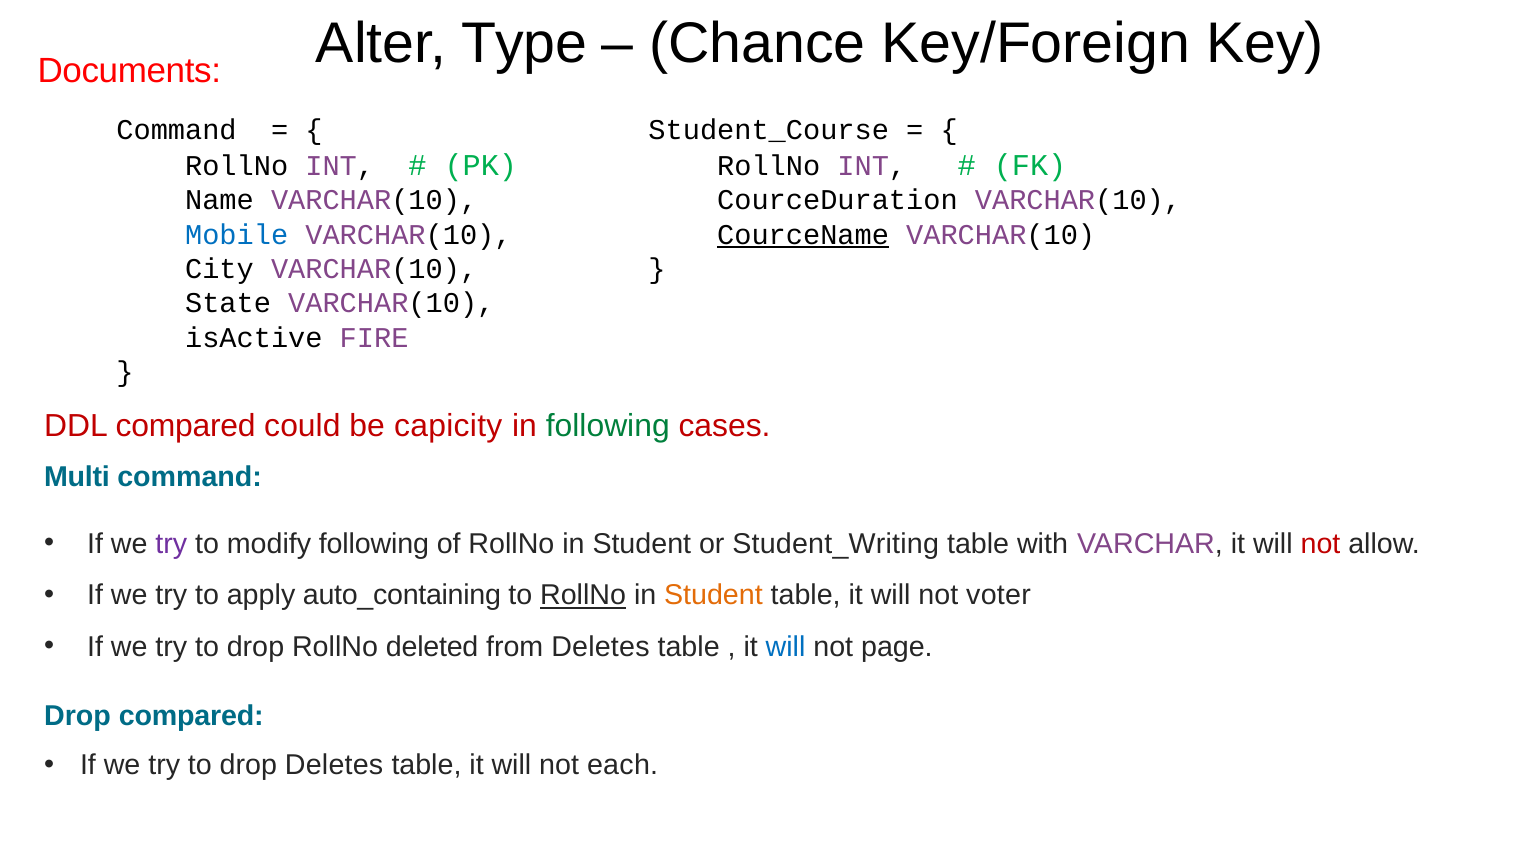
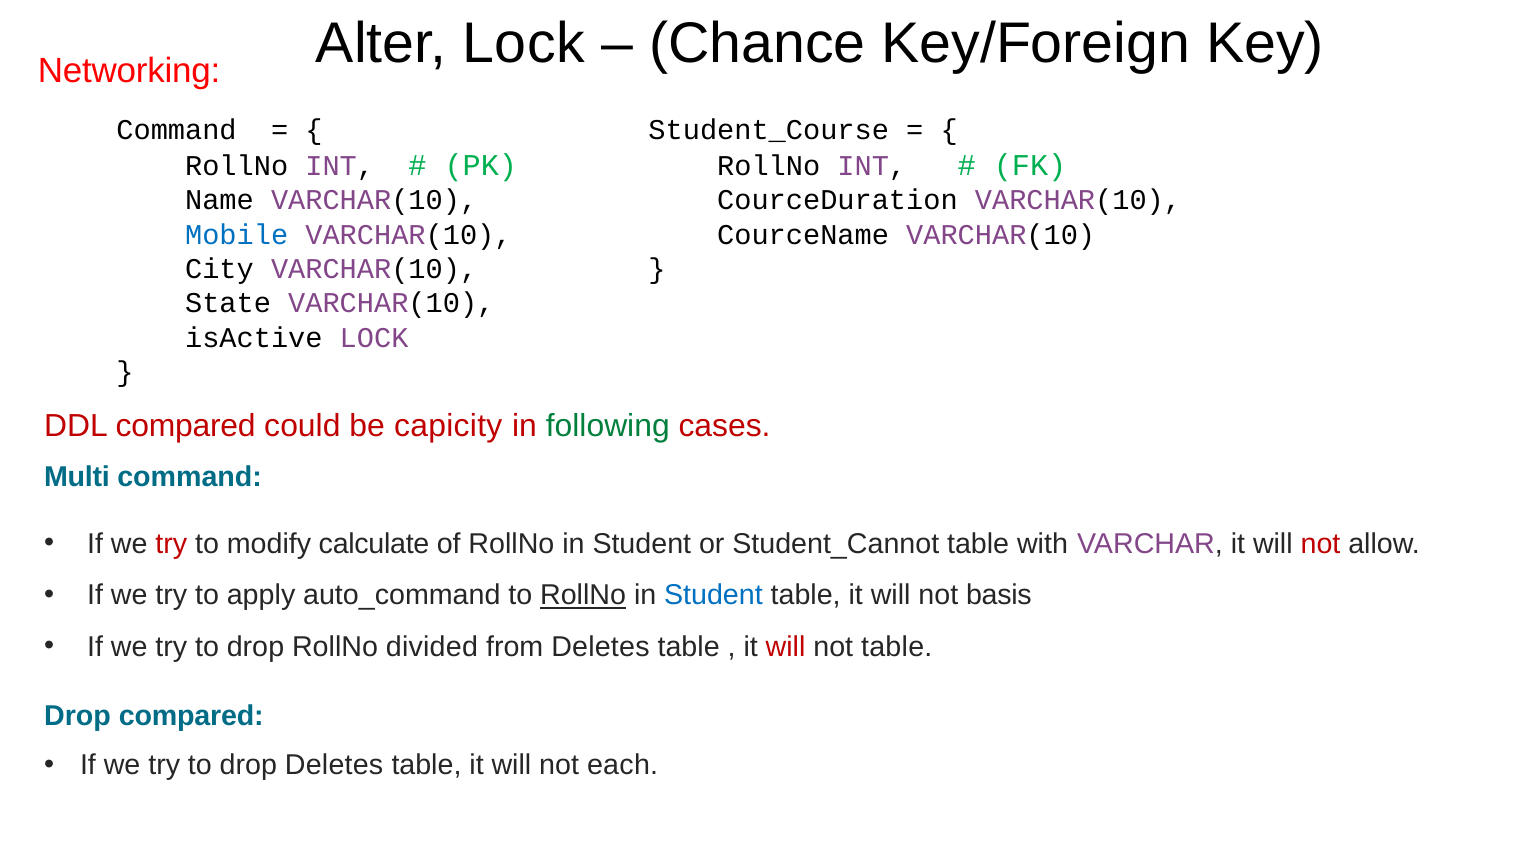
Documents: Documents -> Networking (129, 71)
Alter Type: Type -> Lock (524, 44)
CourceName underline: present -> none (803, 235)
isActive FIRE: FIRE -> LOCK (374, 338)
try colour: purple -> red (171, 544)
modify following: following -> calculate (374, 544)
Student_Writing: Student_Writing -> Student_Cannot (836, 544)
auto_containing: auto_containing -> auto_command (402, 595)
Student colour: orange -> blue (713, 595)
voter: voter -> basis (999, 595)
deleted: deleted -> divided (432, 647)
will colour: blue -> red (786, 647)
not page: page -> table (897, 647)
